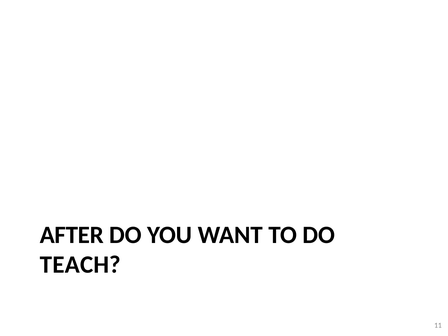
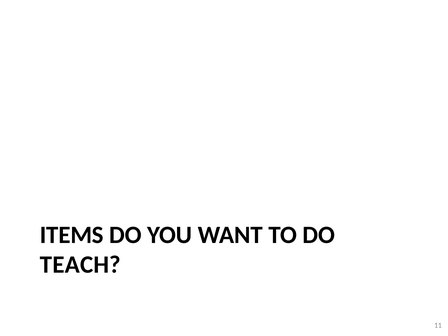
AFTER: AFTER -> ITEMS (72, 235)
